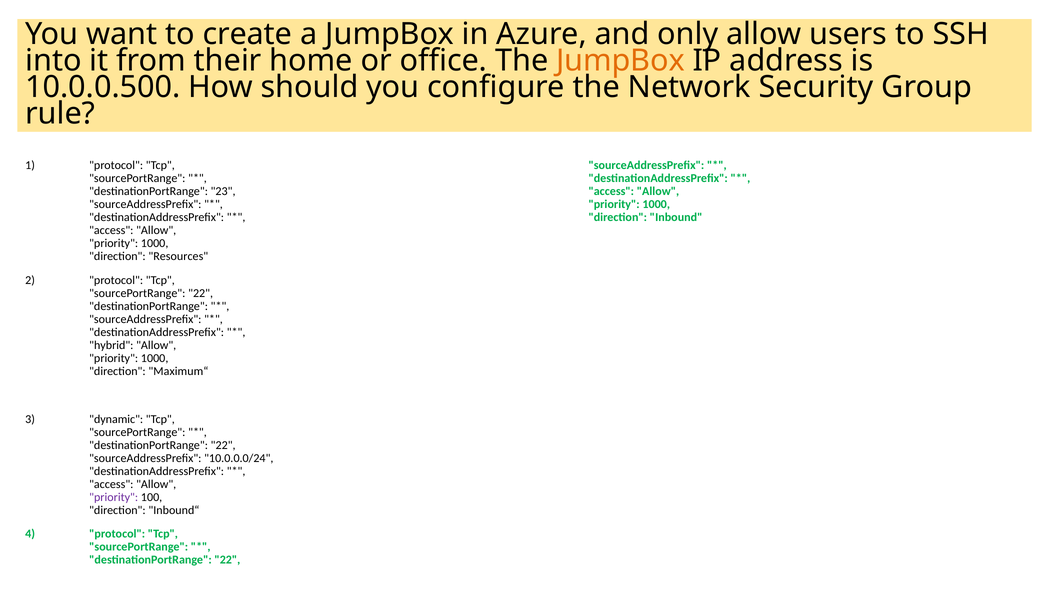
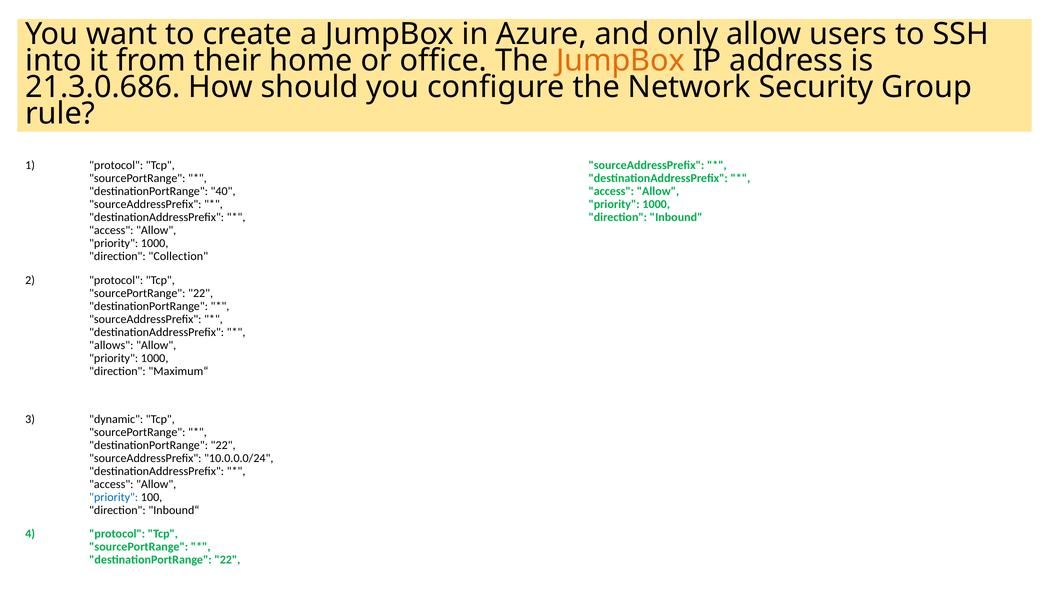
10.0.0.500: 10.0.0.500 -> 21.3.0.686 (103, 87)
23: 23 -> 40 (223, 191)
Resources: Resources -> Collection (178, 256)
hybrid: hybrid -> allows (111, 345)
priority colour: purple -> blue (114, 497)
